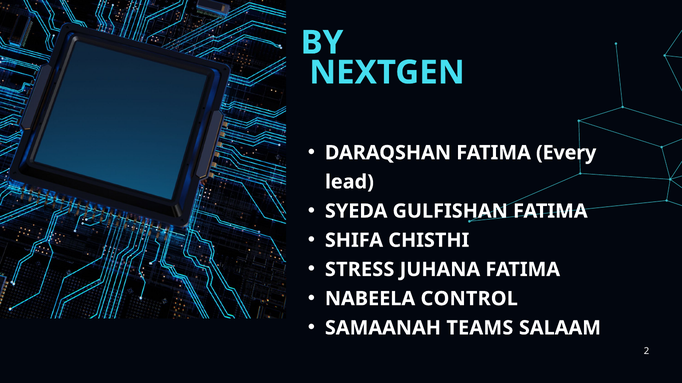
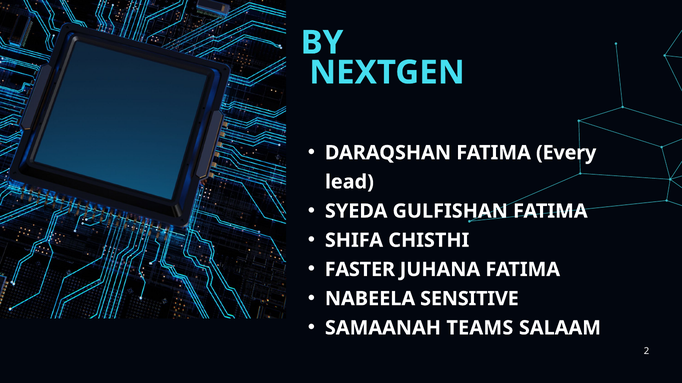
STRESS: STRESS -> FASTER (360, 270)
CONTROL: CONTROL -> SENSITIVE (469, 299)
